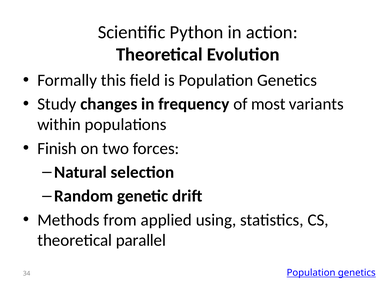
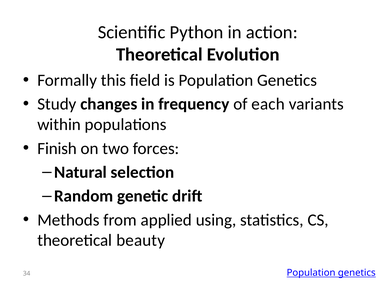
most: most -> each (268, 104)
parallel: parallel -> beauty (141, 241)
